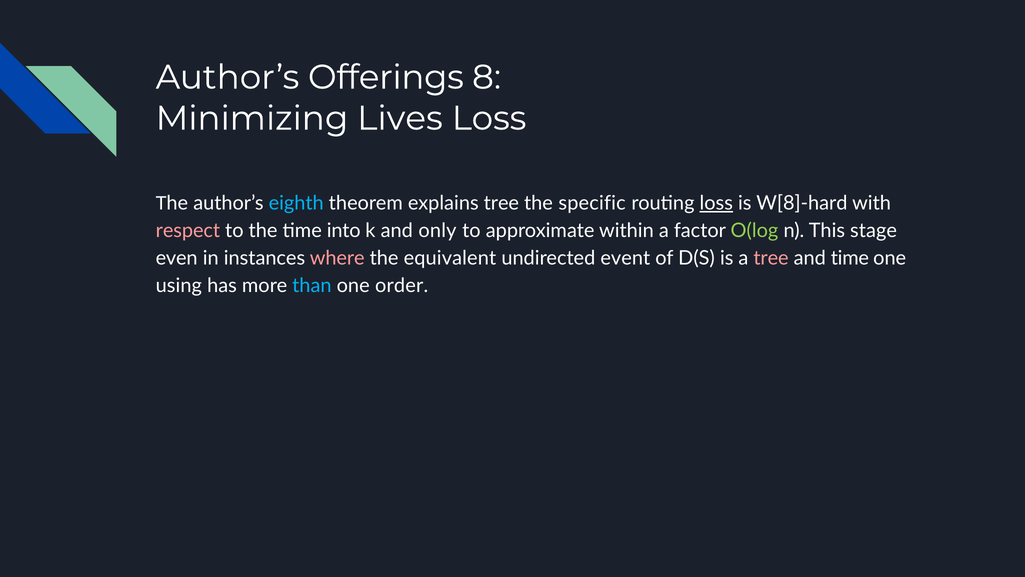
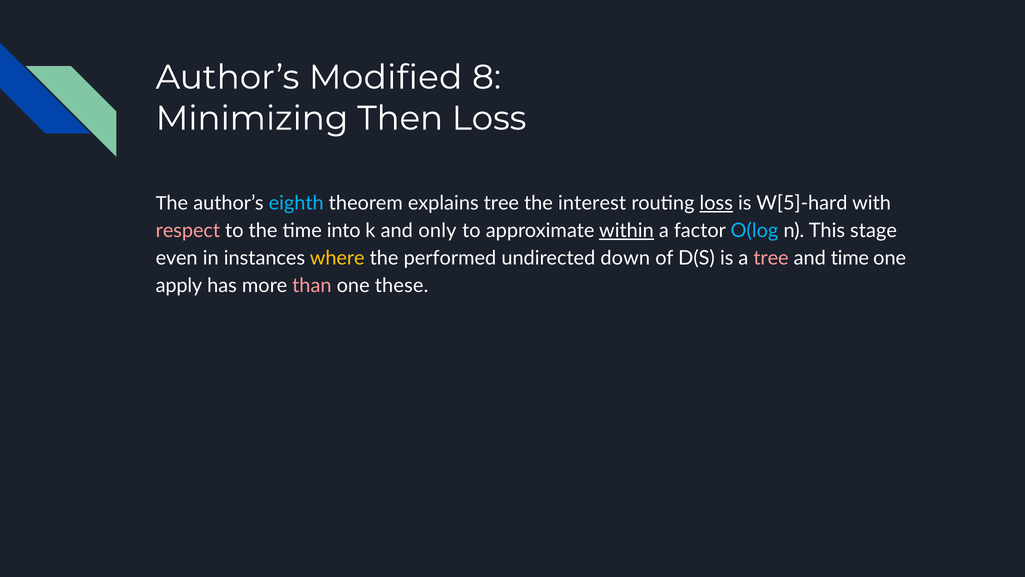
Offerings: Offerings -> Modified (386, 77)
Lives: Lives -> Then (400, 118)
specific: specific -> interest (592, 203)
W[8]-hard: W[8]-hard -> W[5]-hard (802, 203)
within underline: none -> present (626, 231)
O(log colour: light green -> light blue (754, 231)
where colour: pink -> yellow (337, 258)
equivalent: equivalent -> performed (450, 258)
event: event -> down (625, 258)
using: using -> apply (179, 286)
than colour: light blue -> pink (312, 286)
order: order -> these (402, 286)
